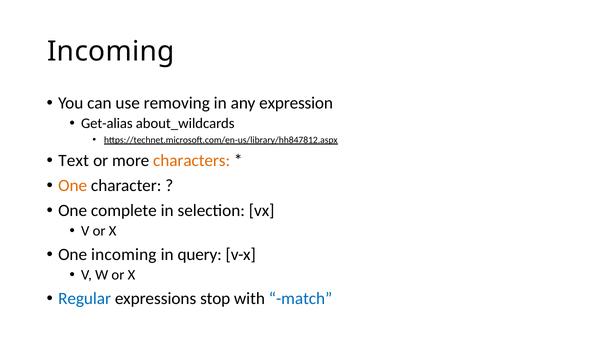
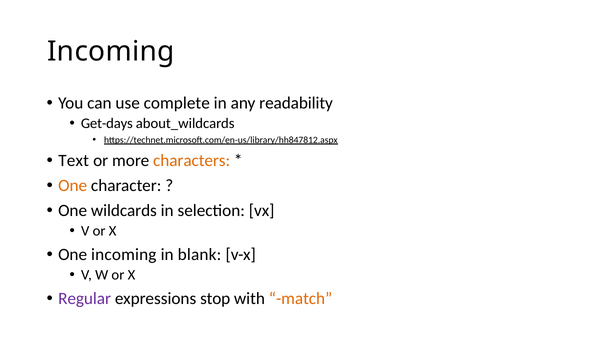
removing: removing -> complete (177, 103)
expression: expression -> readability (296, 103)
Get-alias: Get-alias -> Get-days (107, 124)
complete: complete -> wildcards (124, 211)
query: query -> blank (199, 255)
Regular colour: blue -> purple (85, 299)
match colour: blue -> orange (301, 299)
